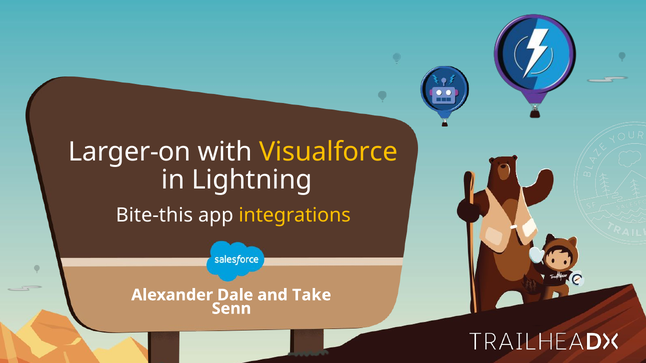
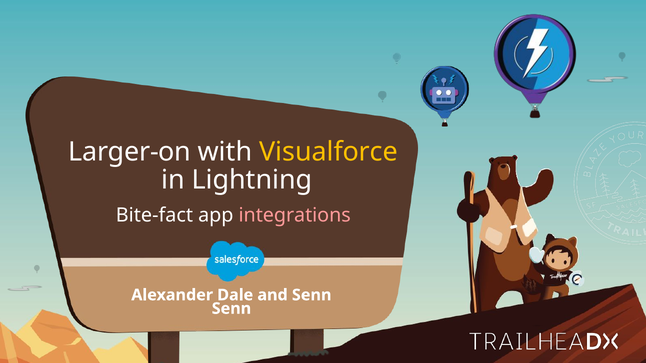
Bite-this: Bite-this -> Bite-fact (154, 215)
integrations colour: yellow -> pink (295, 215)
and Take: Take -> Senn (312, 295)
